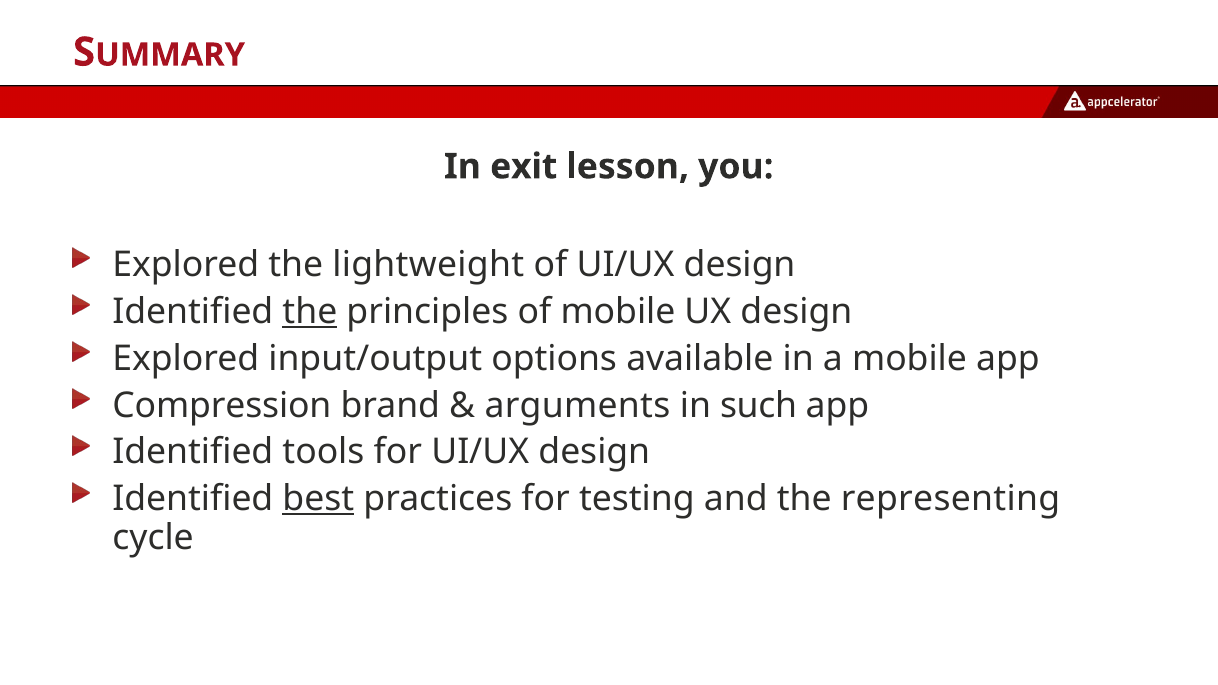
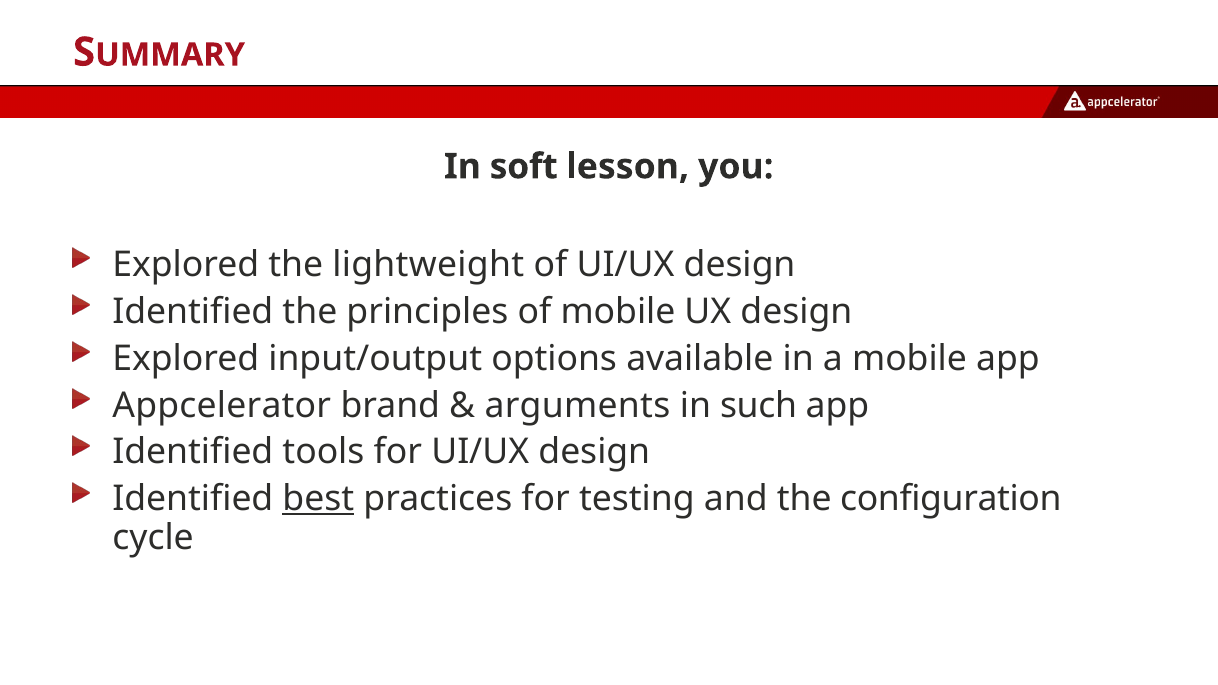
exit: exit -> soft (524, 167)
the underline: present -> none (310, 312)
Compression: Compression -> Appcelerator (222, 405)
representing: representing -> configuration (951, 499)
